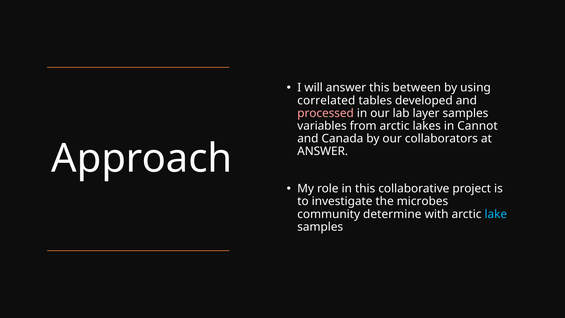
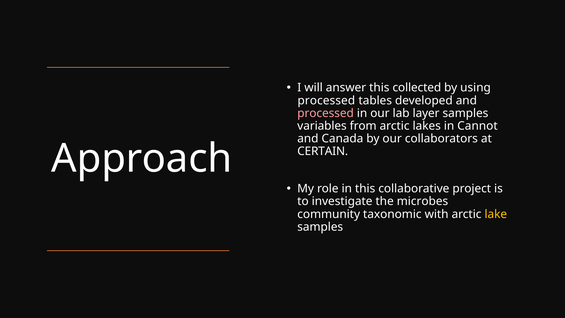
between: between -> collected (417, 88)
correlated: correlated -> processed (326, 100)
ANSWER: ANSWER -> CERTAIN (323, 151)
determine: determine -> taxonomic (392, 214)
lake colour: light blue -> yellow (496, 214)
